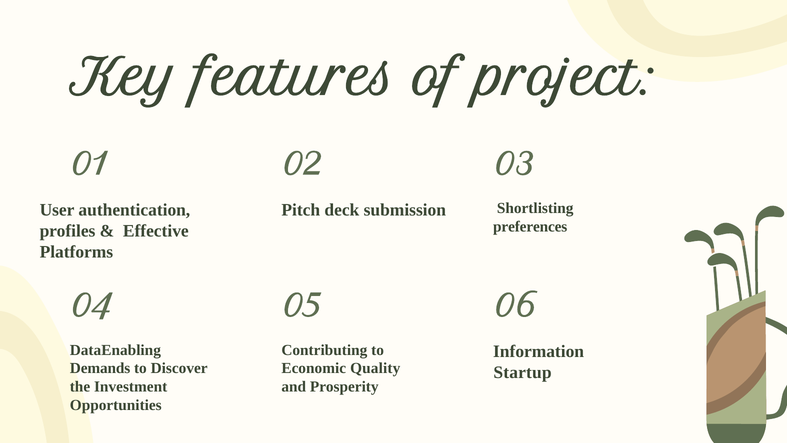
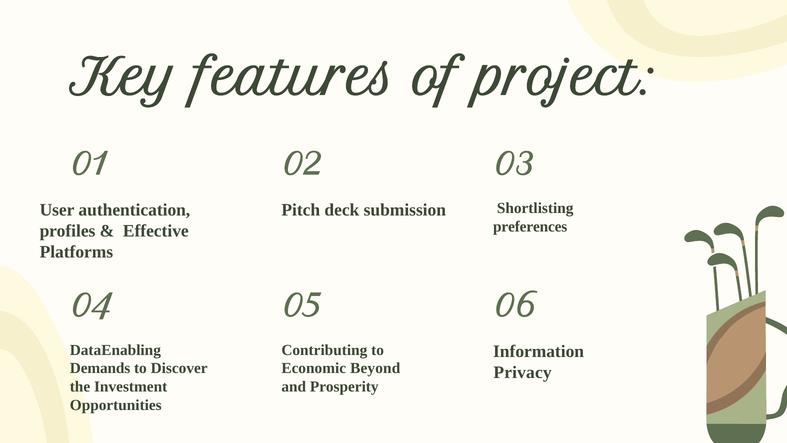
Quality: Quality -> Beyond (375, 368)
Startup: Startup -> Privacy (523, 372)
